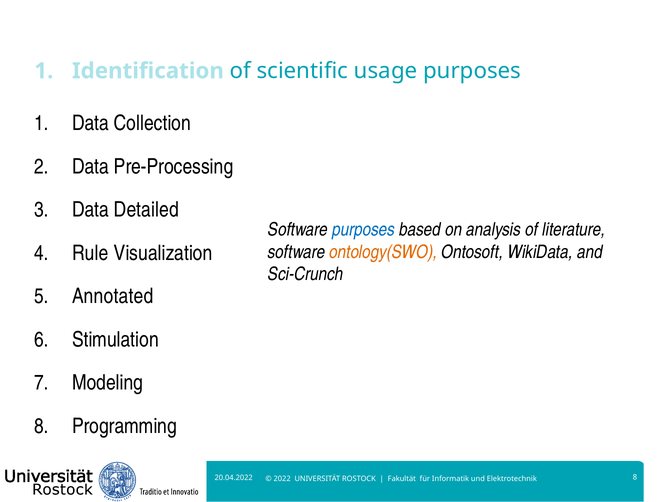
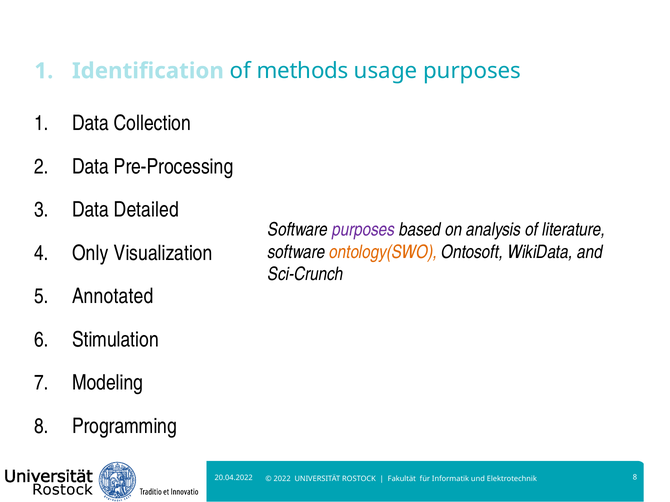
scientific: scientific -> methods (303, 71)
purposes colour: blue -> purple (363, 230)
Rule: Rule -> Only (90, 253)
